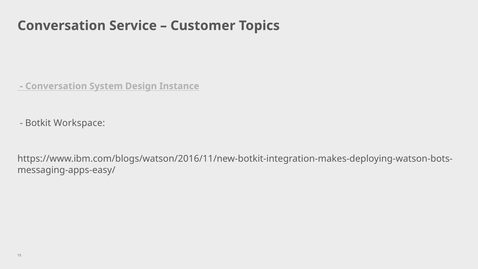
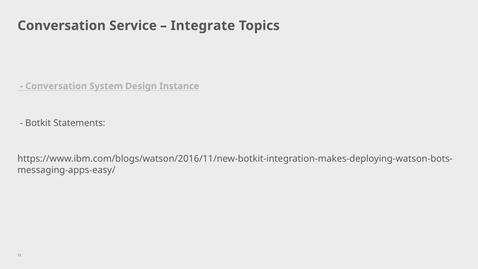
Customer: Customer -> Integrate (203, 26)
Workspace: Workspace -> Statements (79, 123)
